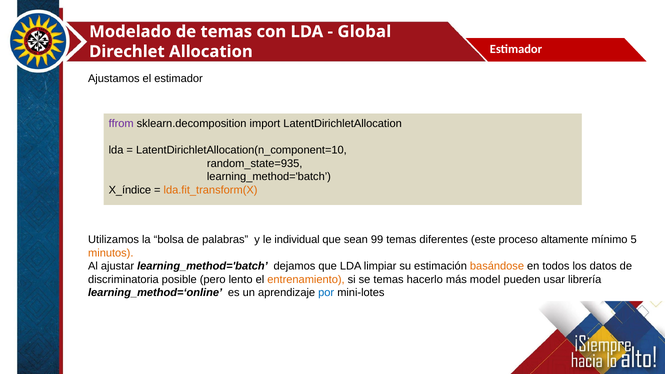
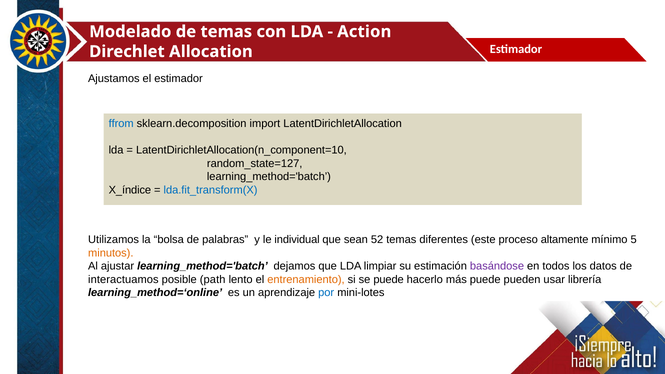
Global: Global -> Action (364, 32)
ffrom colour: purple -> blue (121, 124)
random_state=935: random_state=935 -> random_state=127 (255, 163)
lda.fit_transform(X colour: orange -> blue (211, 190)
99: 99 -> 52 (377, 240)
basándose colour: orange -> purple (497, 266)
discriminatoria: discriminatoria -> interactuamos (123, 279)
pero: pero -> path (213, 279)
se temas: temas -> puede (389, 279)
más model: model -> puede (485, 279)
